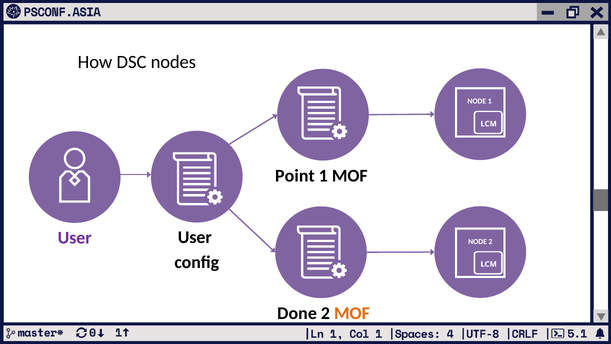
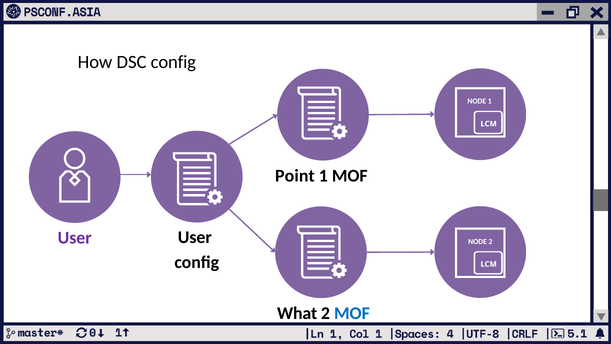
DSC nodes: nodes -> config (173, 62)
Done: Done -> What (297, 313)
MOF colour: orange -> blue (352, 313)
